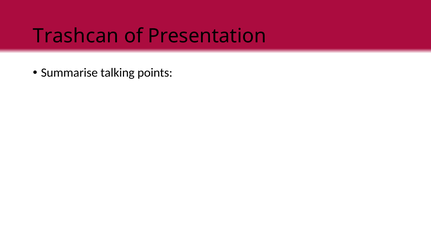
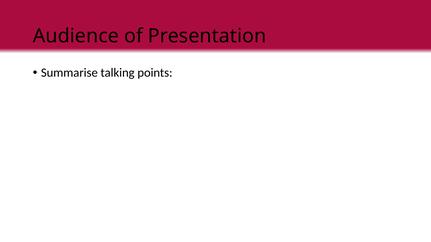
Trashcan: Trashcan -> Audience (76, 36)
